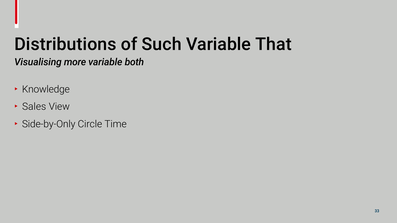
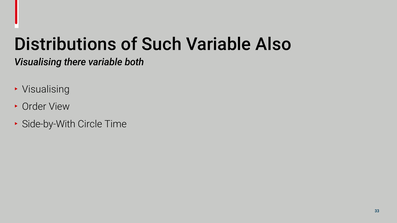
That: That -> Also (273, 44)
more: more -> there (75, 62)
Knowledge: Knowledge -> Visualising (46, 90)
Sales: Sales -> Order (34, 107)
Side-by-Only: Side-by-Only -> Side-by-With (49, 124)
